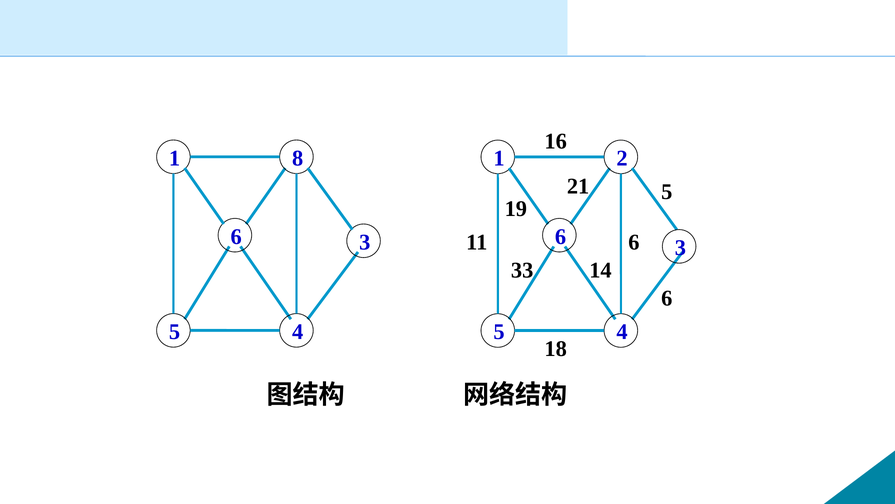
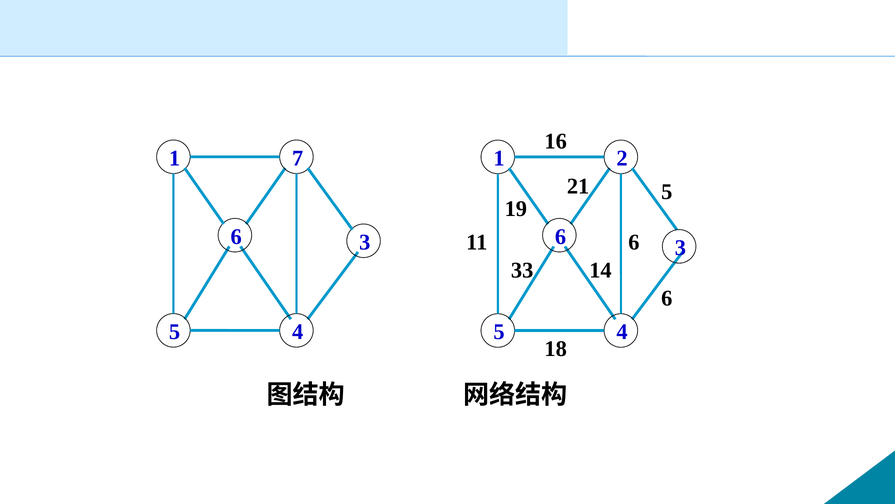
8: 8 -> 7 (298, 158)
